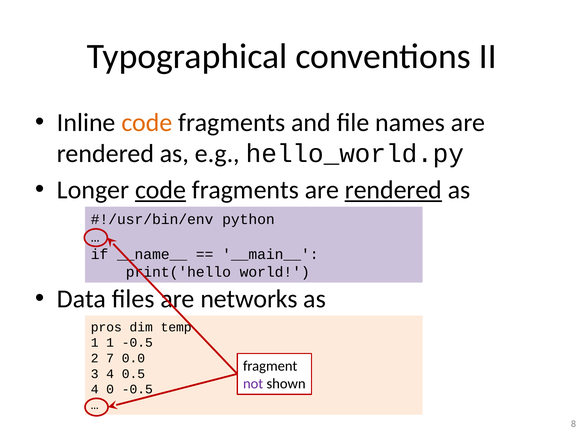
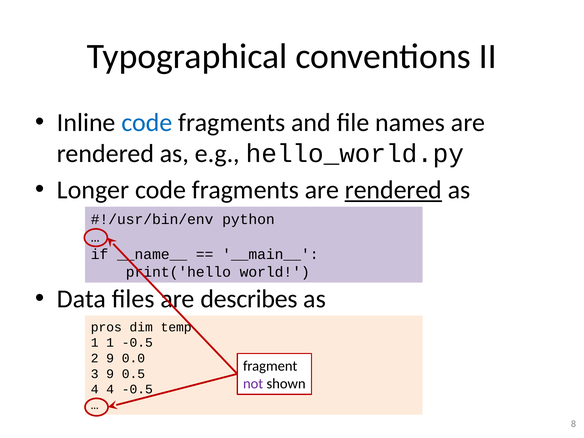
code colour: orange -> blue (147, 123)
code underline: present -> none (161, 190)
networks: networks -> describes (249, 299)
2 7: 7 -> 9 (110, 358)
3 4: 4 -> 9 (110, 374)
4 0: 0 -> 4 (110, 389)
